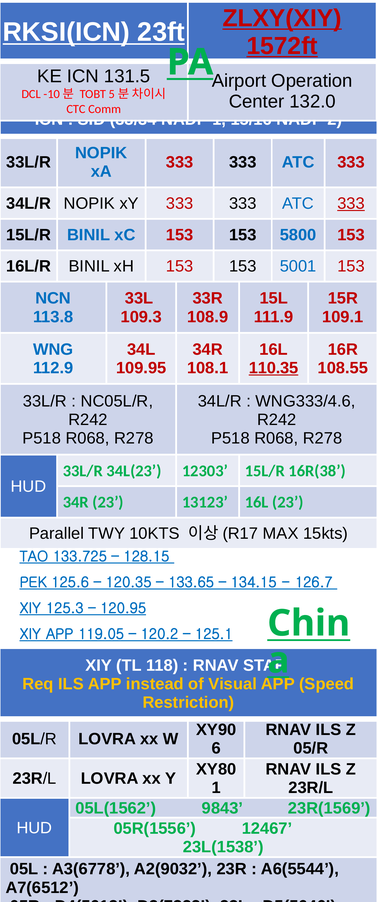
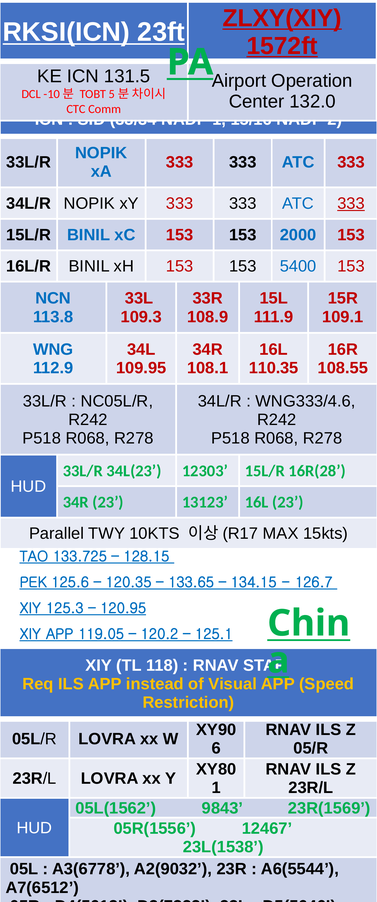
5800: 5800 -> 2000 (298, 235)
5001: 5001 -> 5400 (298, 266)
110.35 underline: present -> none (274, 368)
16R(38: 16R(38 -> 16R(28 (317, 471)
